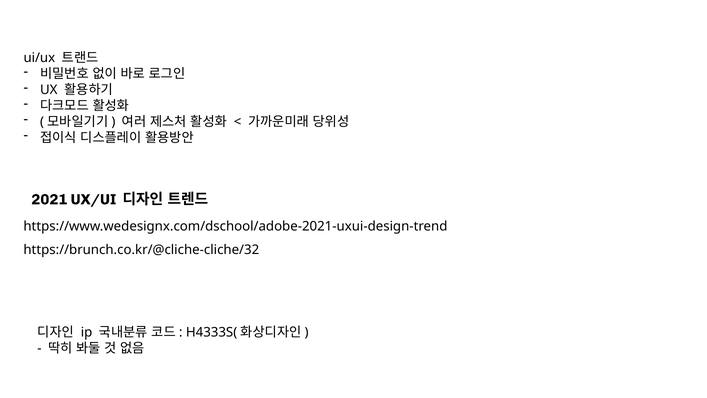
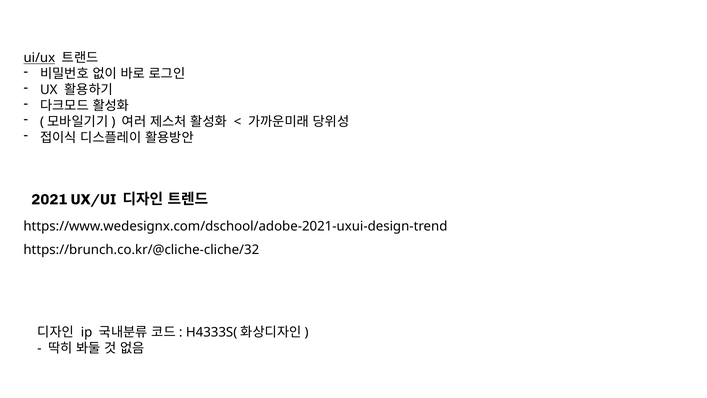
ui/ux underline: none -> present (39, 58)
